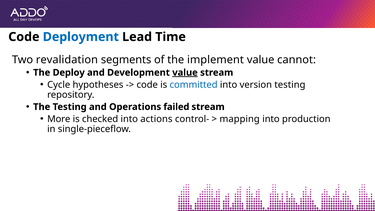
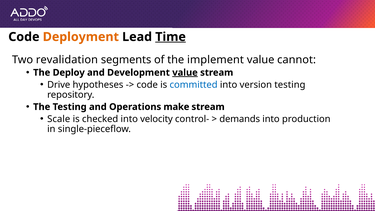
Deployment colour: blue -> orange (81, 37)
Time underline: none -> present (171, 37)
Cycle: Cycle -> Drive (59, 85)
failed: failed -> make (176, 107)
More: More -> Scale (59, 119)
actions: actions -> velocity (156, 119)
mapping: mapping -> demands (240, 119)
